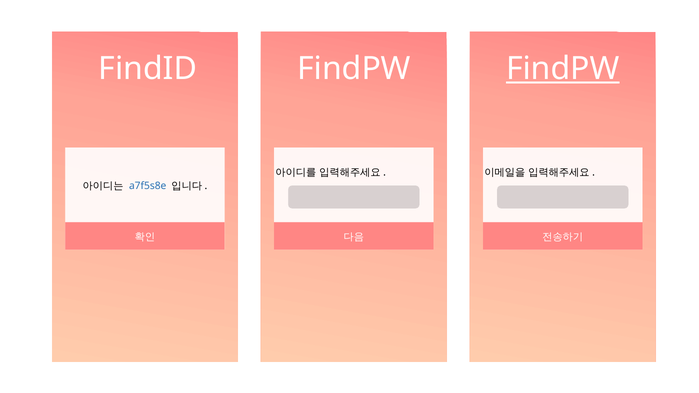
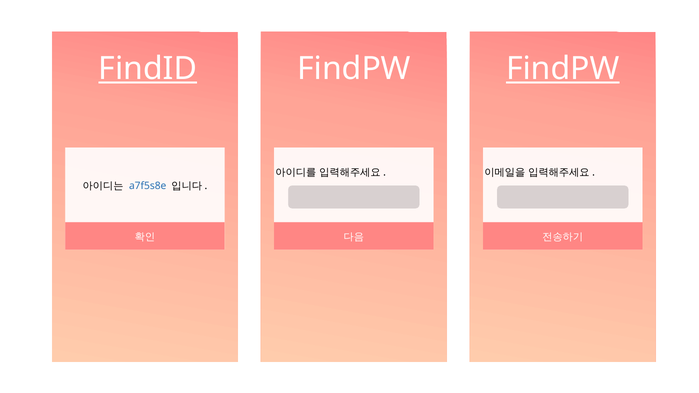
FindID underline: none -> present (148, 69)
